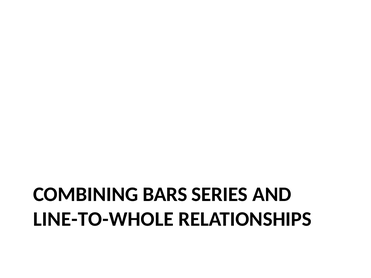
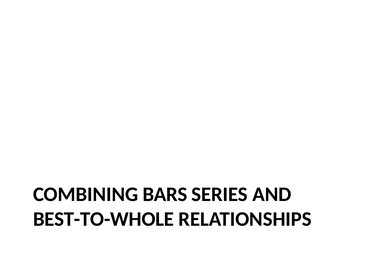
LINE-TO-WHOLE: LINE-TO-WHOLE -> BEST-TO-WHOLE (103, 219)
